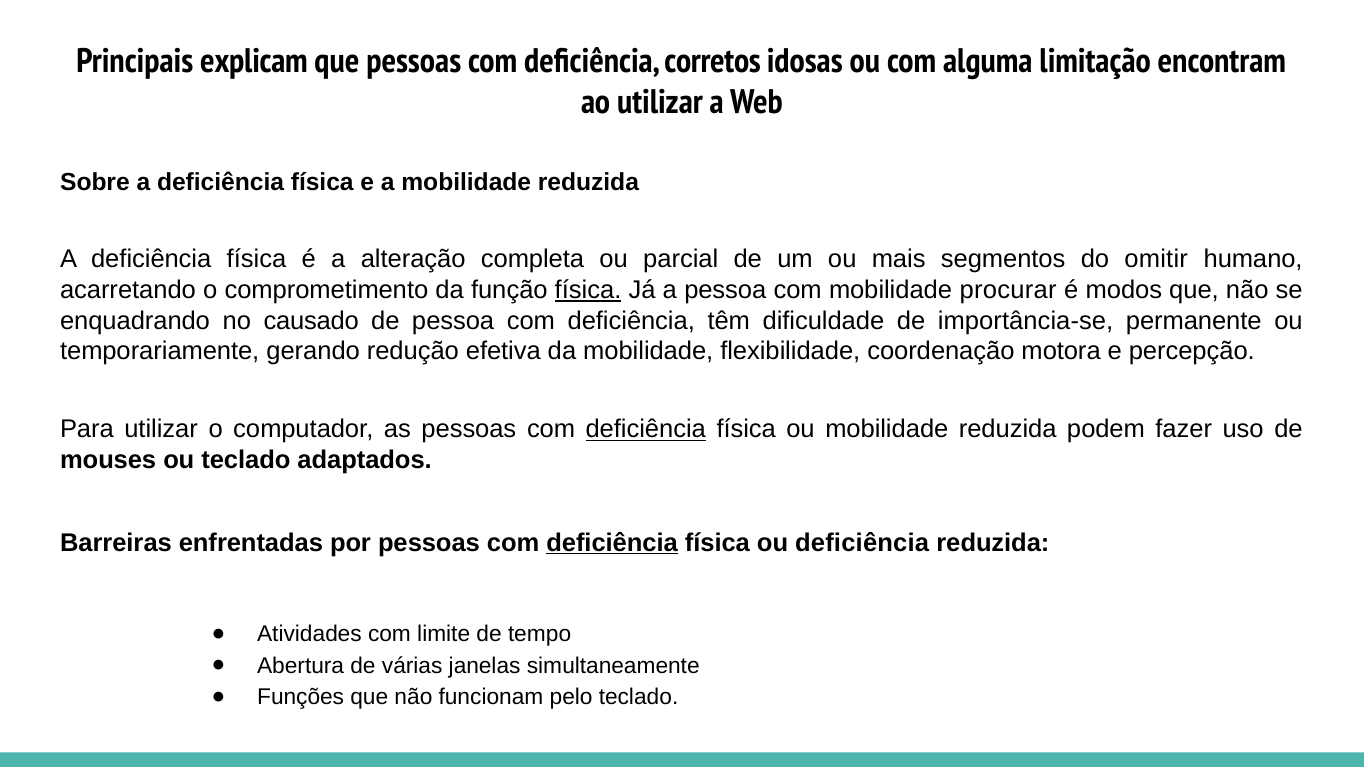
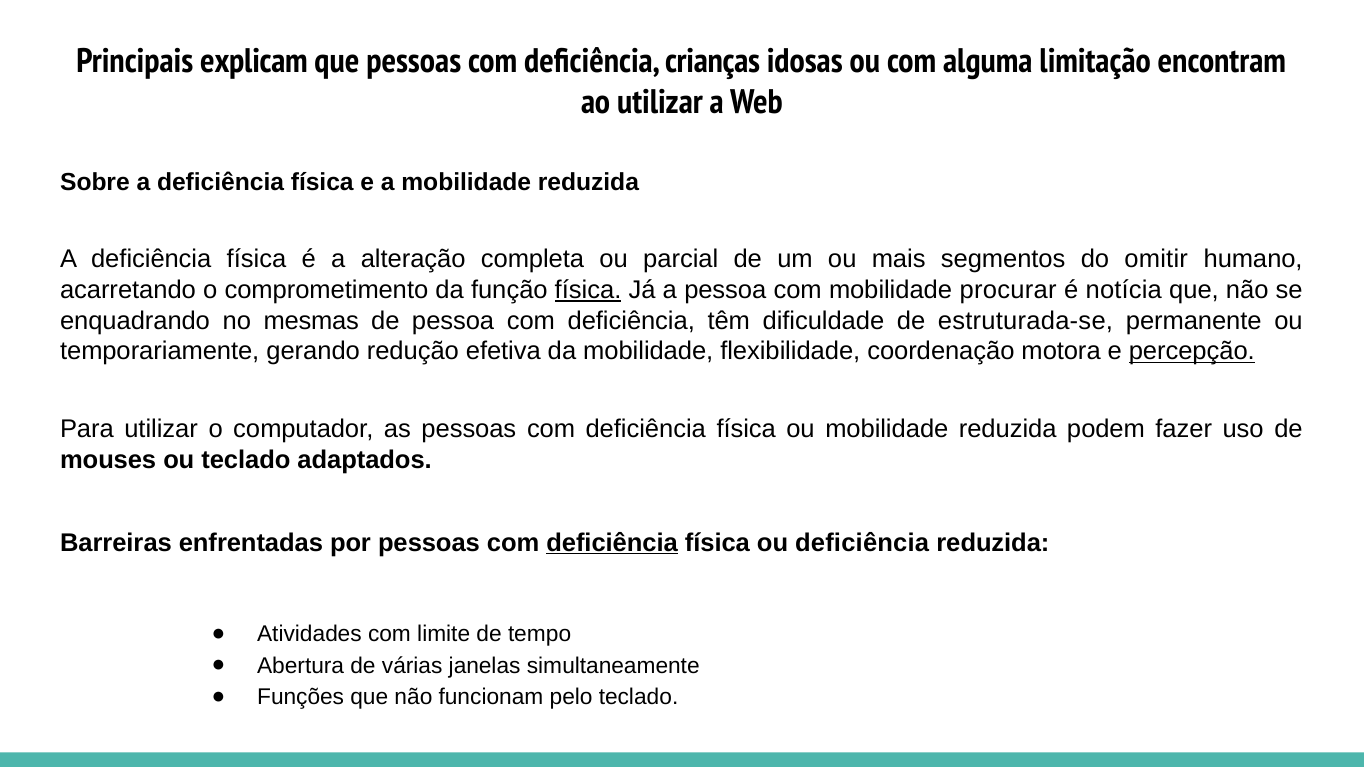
corretos: corretos -> crianças (713, 62)
modos: modos -> notícia (1124, 290)
causado: causado -> mesmas (311, 321)
importância-se: importância-se -> estruturada-se (1025, 321)
percepção underline: none -> present (1192, 352)
deficiência underline: present -> none (646, 430)
